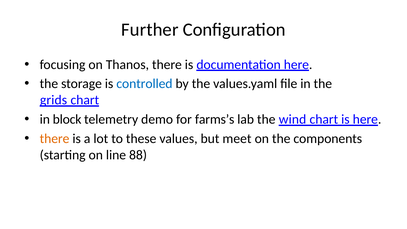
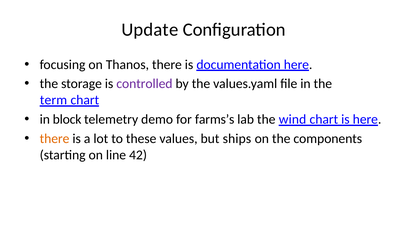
Further: Further -> Update (150, 30)
controlled colour: blue -> purple (144, 84)
grids: grids -> term (54, 100)
meet: meet -> ships (237, 139)
88: 88 -> 42 (138, 155)
